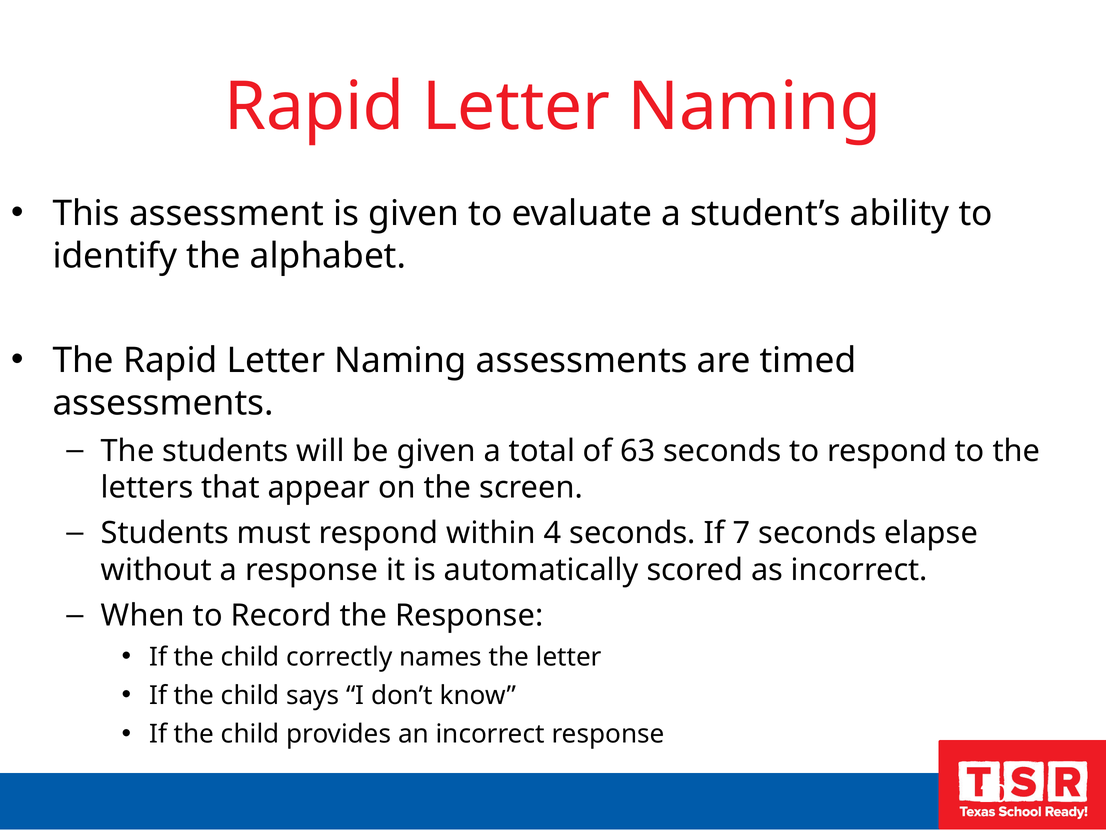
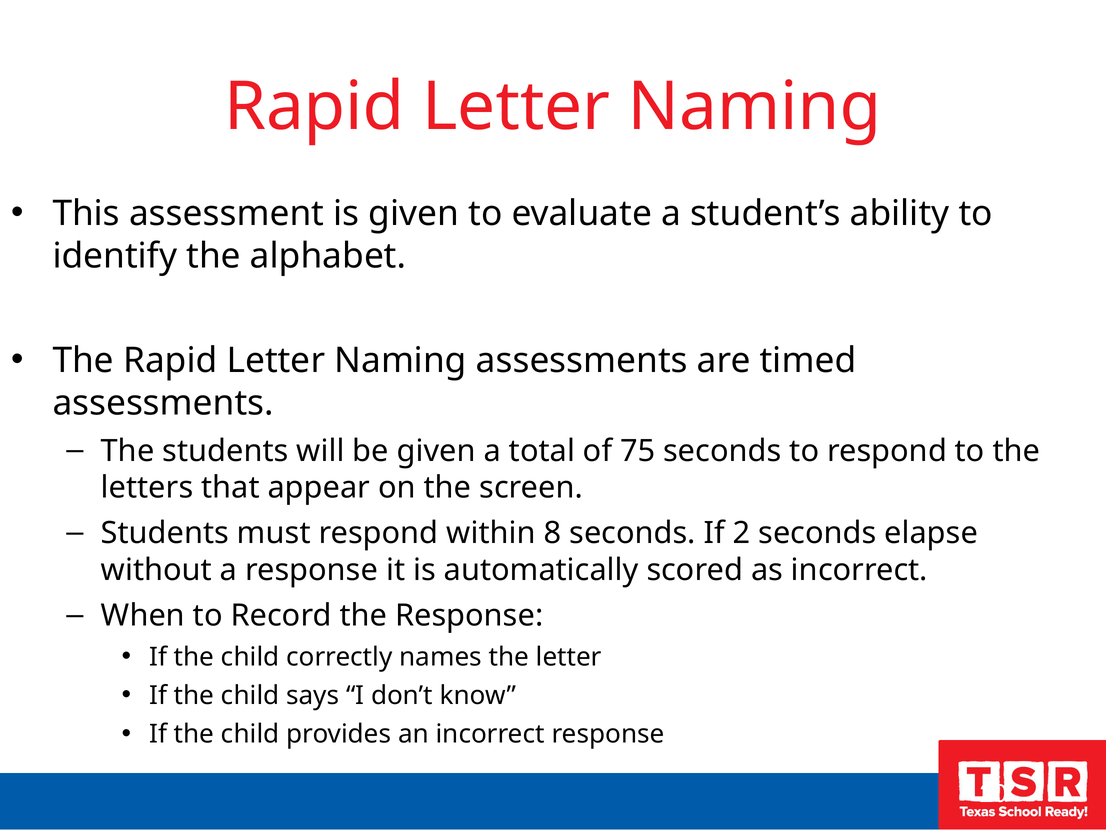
63: 63 -> 75 (638, 451)
4: 4 -> 8 (552, 533)
7: 7 -> 2 (742, 533)
